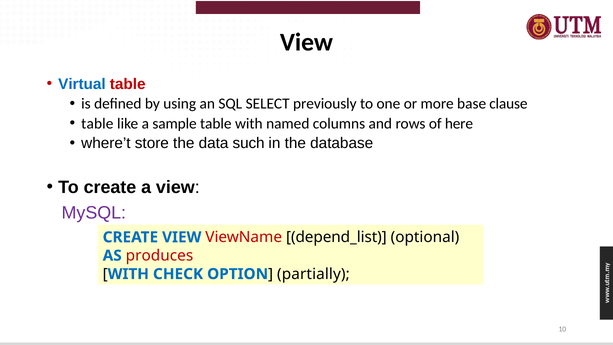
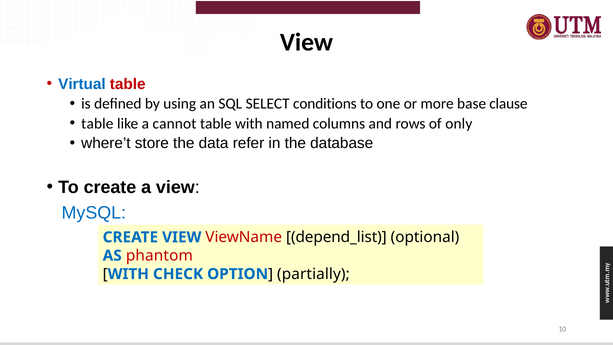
previously: previously -> conditions (325, 104)
sample: sample -> cannot (174, 123)
here: here -> only (459, 123)
such: such -> refer (249, 143)
MySQL colour: purple -> blue (94, 213)
produces: produces -> phantom (159, 255)
